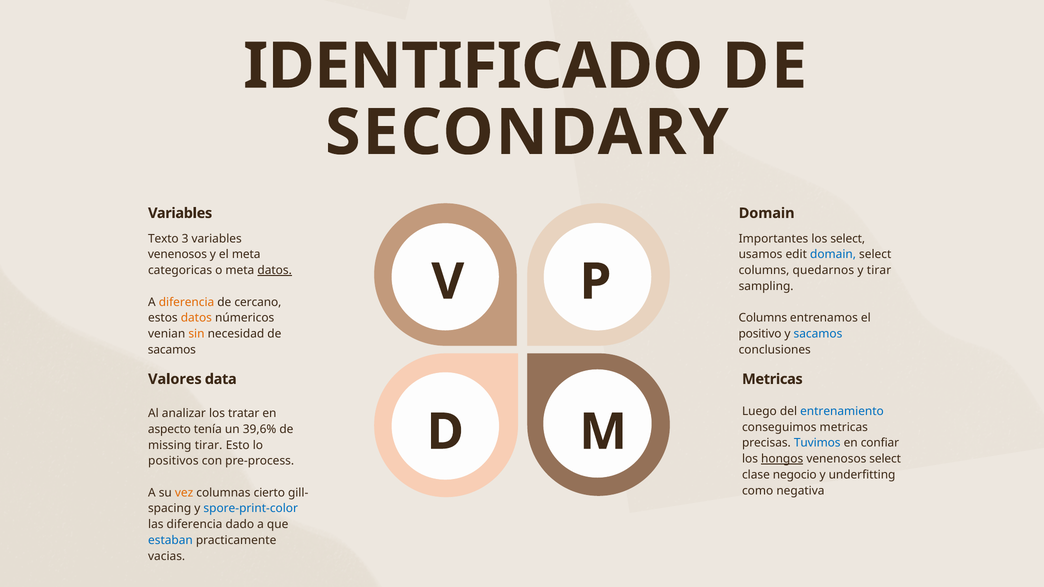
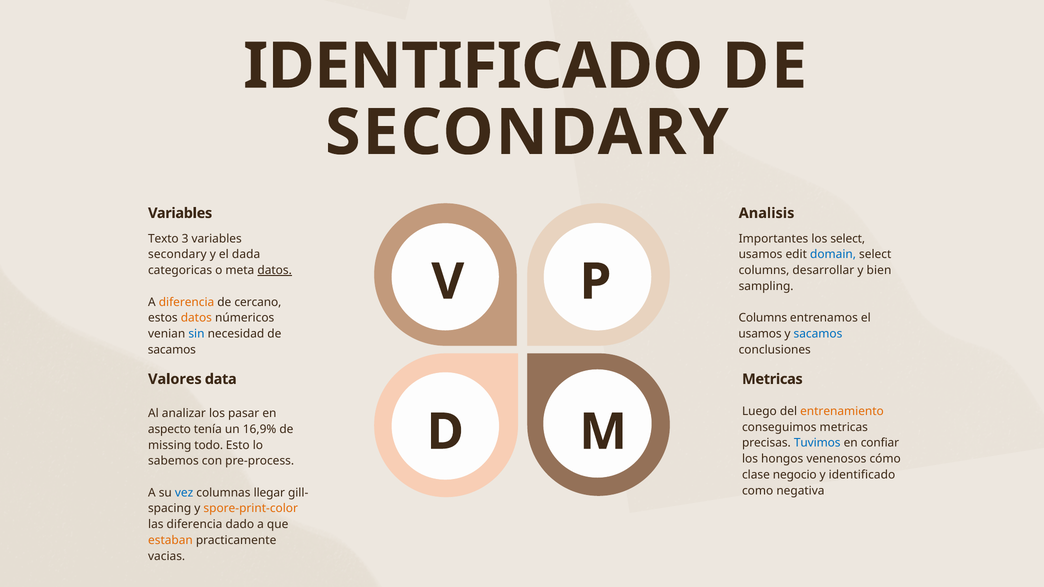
Variables Domain: Domain -> Analisis (767, 213)
venenosos: venenosos -> secondary (177, 255)
el meta: meta -> dada (246, 255)
quedarnos: quedarnos -> desarrollar (823, 270)
y tirar: tirar -> bien (879, 270)
sin colour: orange -> blue (196, 334)
positivo: positivo -> usamos (760, 334)
entrenamiento colour: blue -> orange (842, 412)
tratar: tratar -> pasar (244, 414)
39,6%: 39,6% -> 16,9% (260, 429)
missing tirar: tirar -> todo (209, 445)
hongos underline: present -> none (782, 459)
venenosos select: select -> cómo (885, 459)
positivos: positivos -> sabemos (173, 461)
y underfitting: underfitting -> identificado (862, 475)
vez colour: orange -> blue (184, 493)
cierto: cierto -> llegar (269, 493)
spore-print-color colour: blue -> orange (251, 509)
estaban colour: blue -> orange (170, 540)
